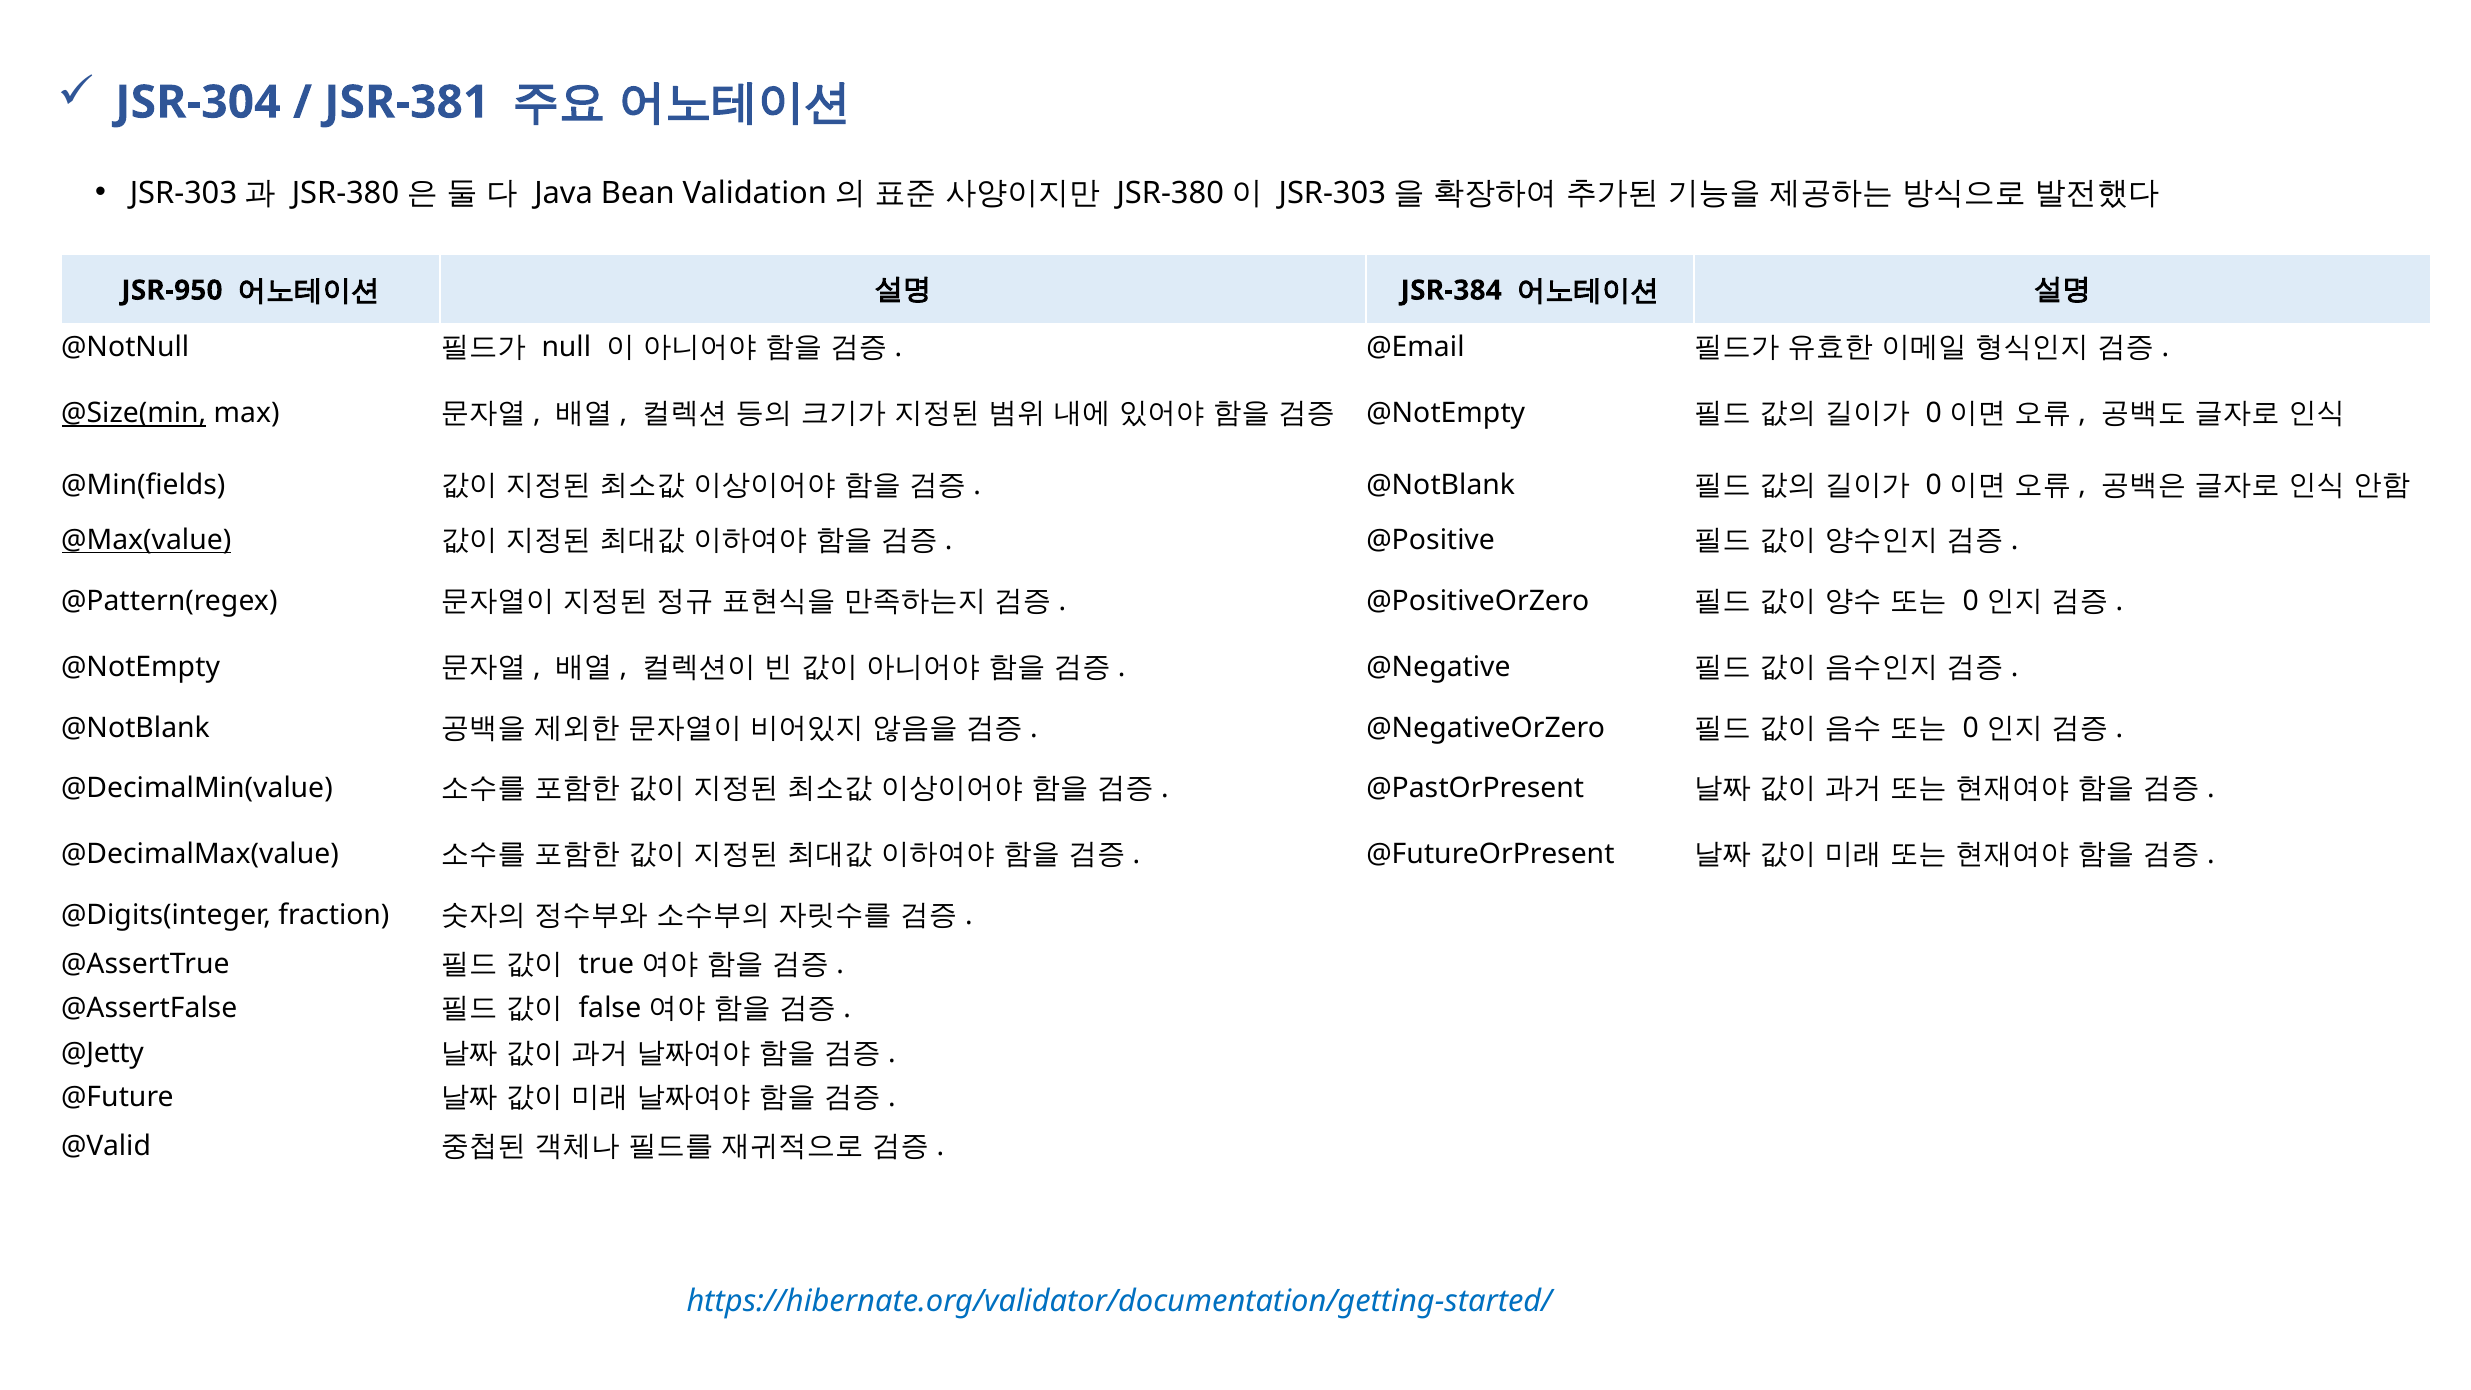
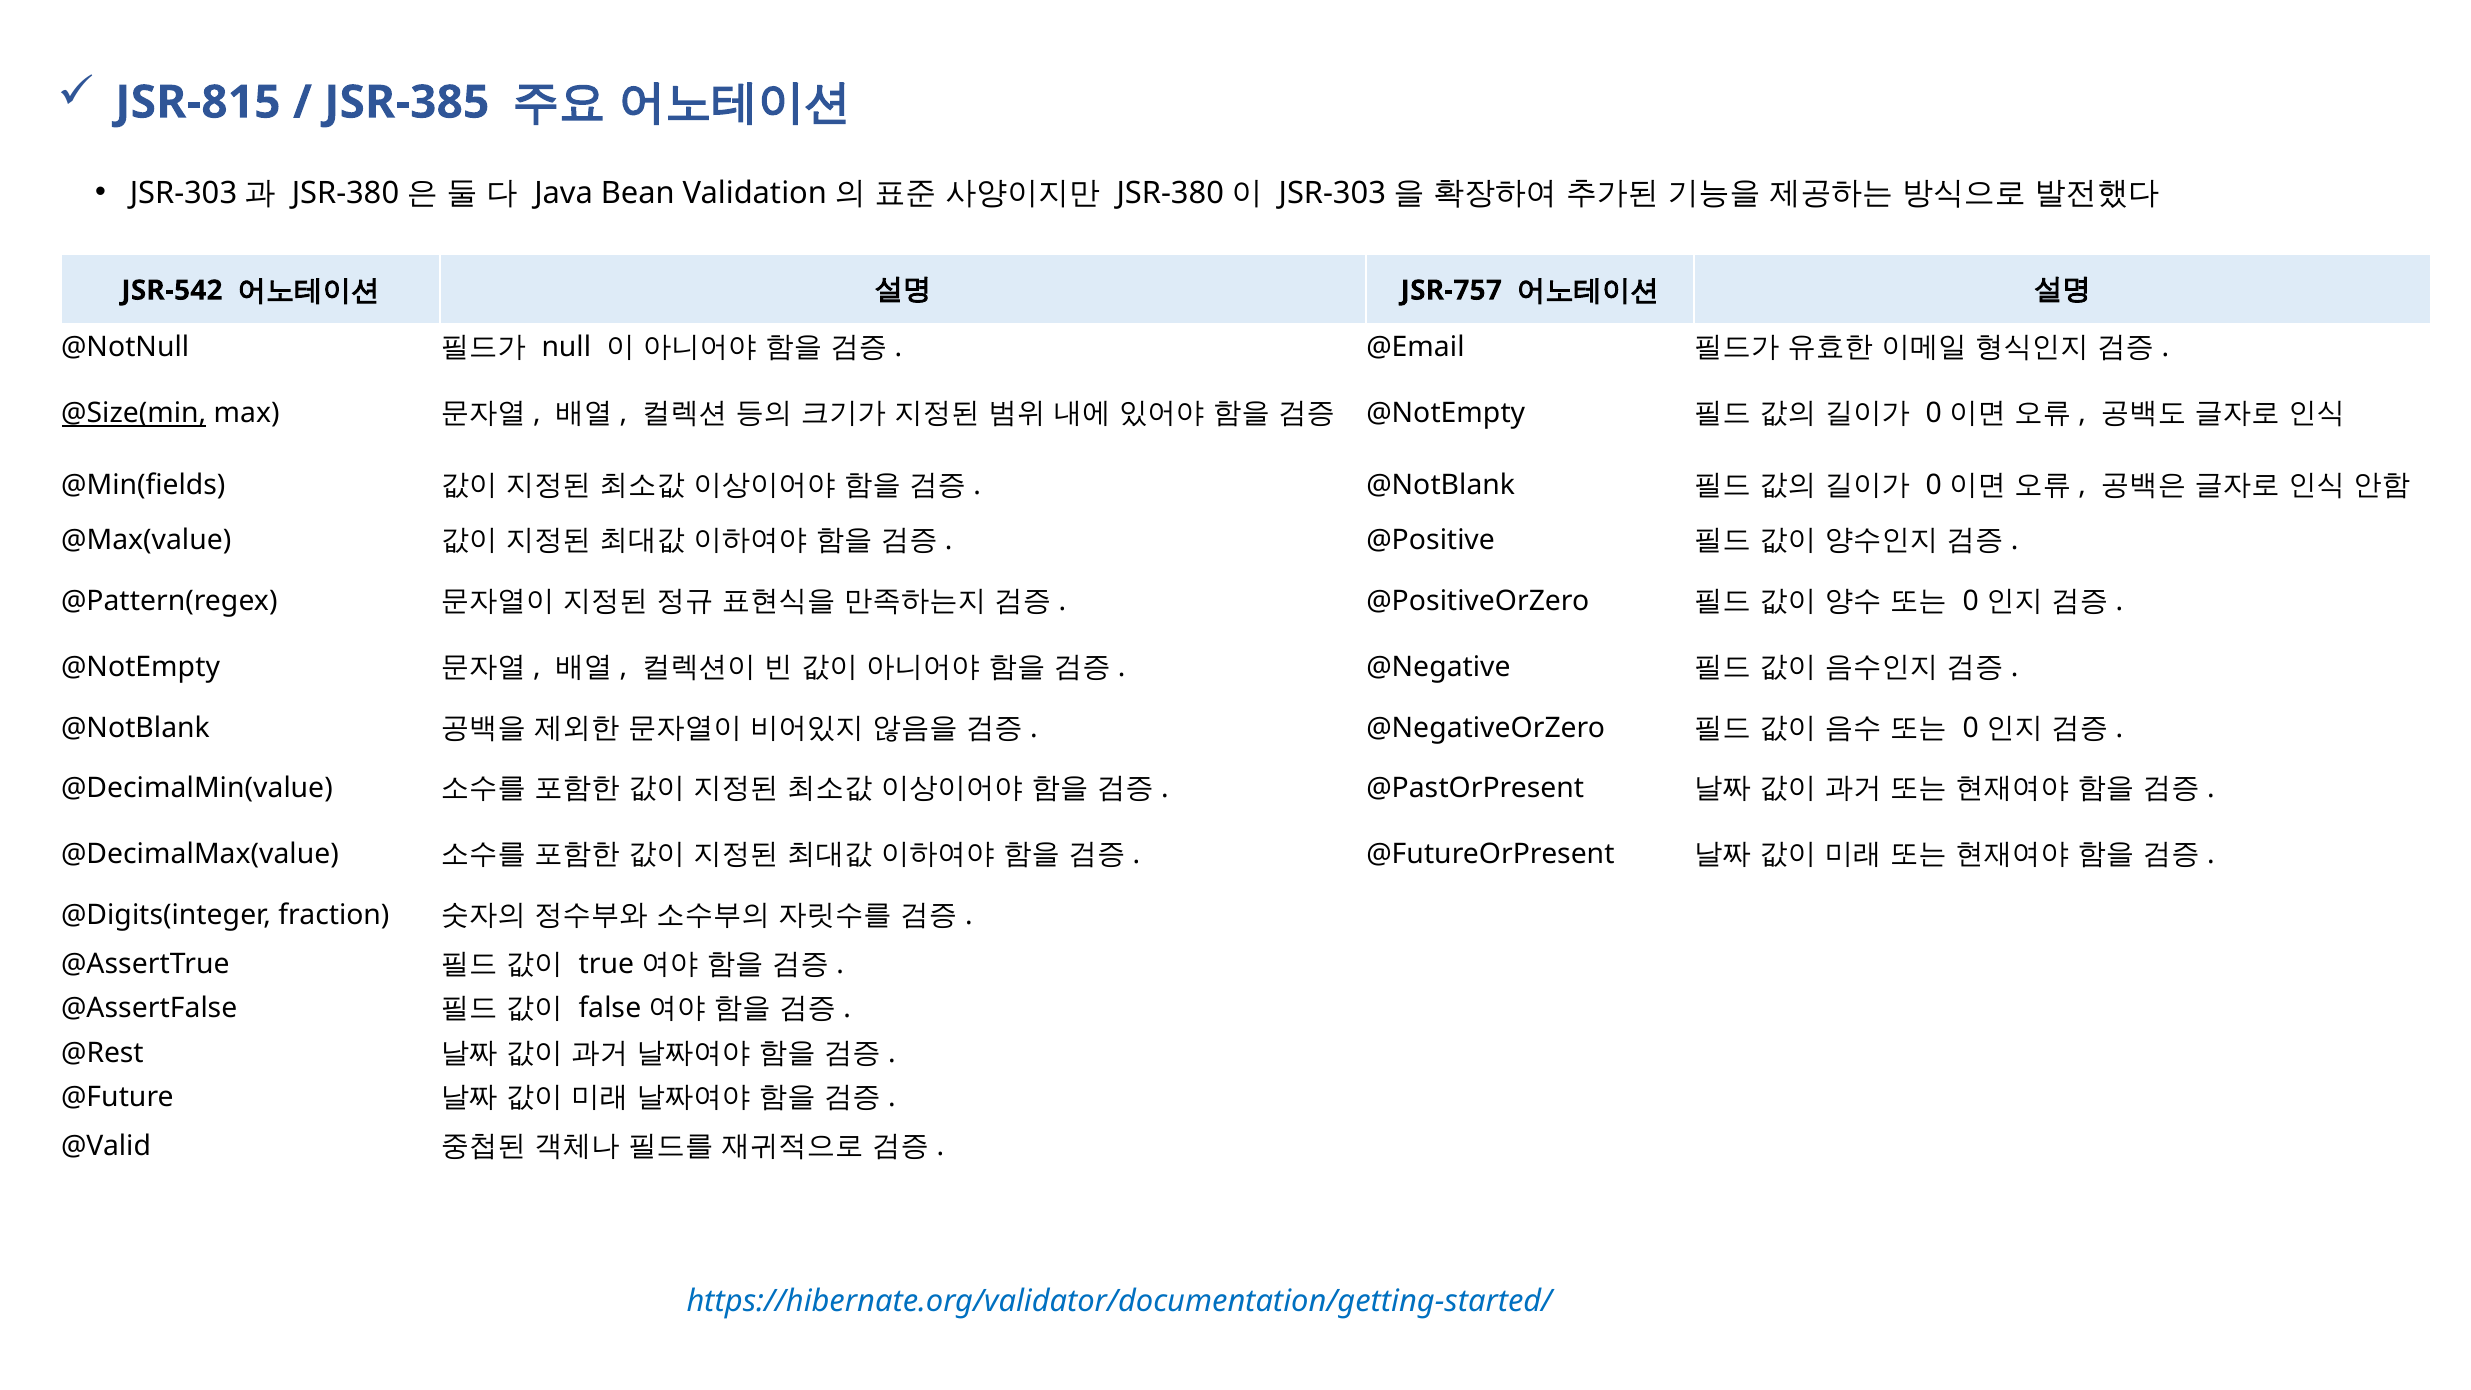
JSR-304: JSR-304 -> JSR-815 (198, 102)
JSR-381: JSR-381 -> JSR-385 (407, 102)
JSR-950: JSR-950 -> JSR-542 (172, 290)
JSR-384: JSR-384 -> JSR-757 (1451, 290)
@Max(value underline: present -> none (146, 540)
@Jetty: @Jetty -> @Rest (102, 1053)
